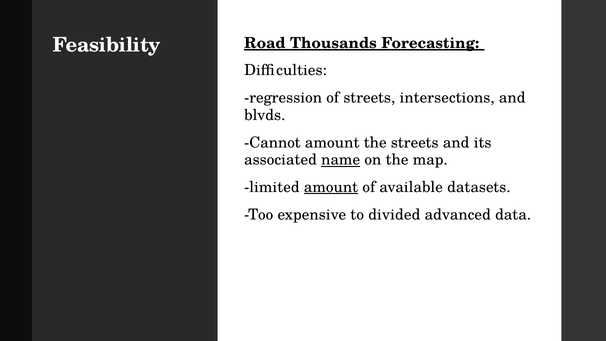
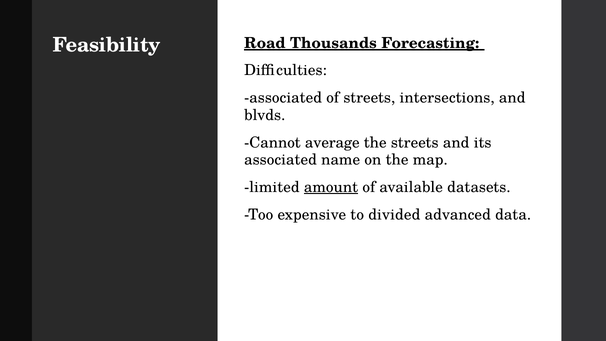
regression: regression -> associated (283, 98)
Cannot amount: amount -> average (332, 142)
name underline: present -> none (341, 160)
